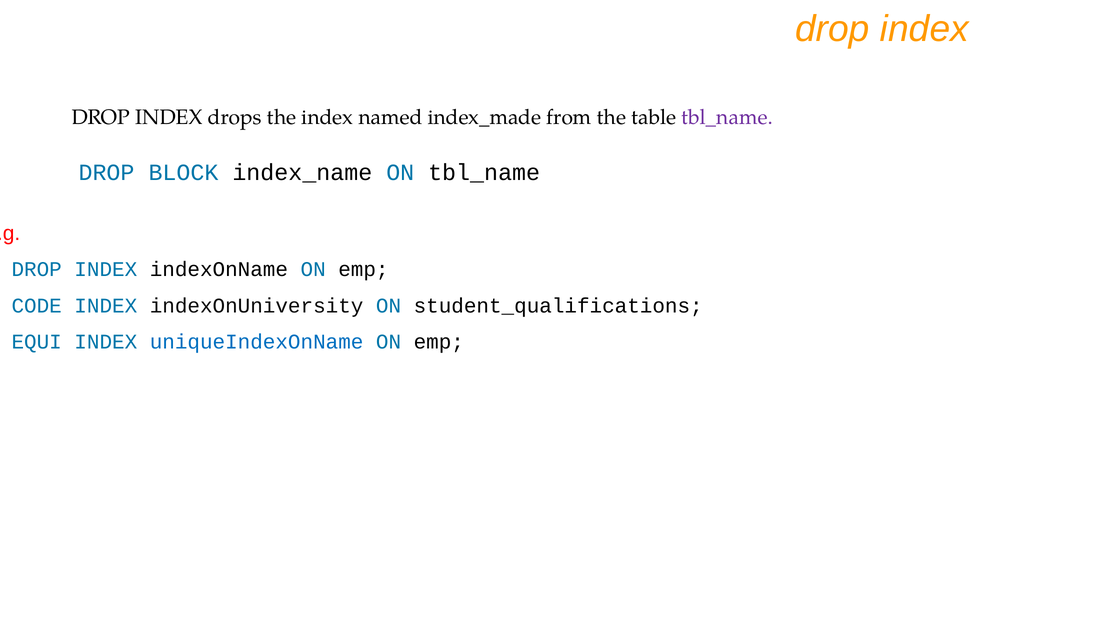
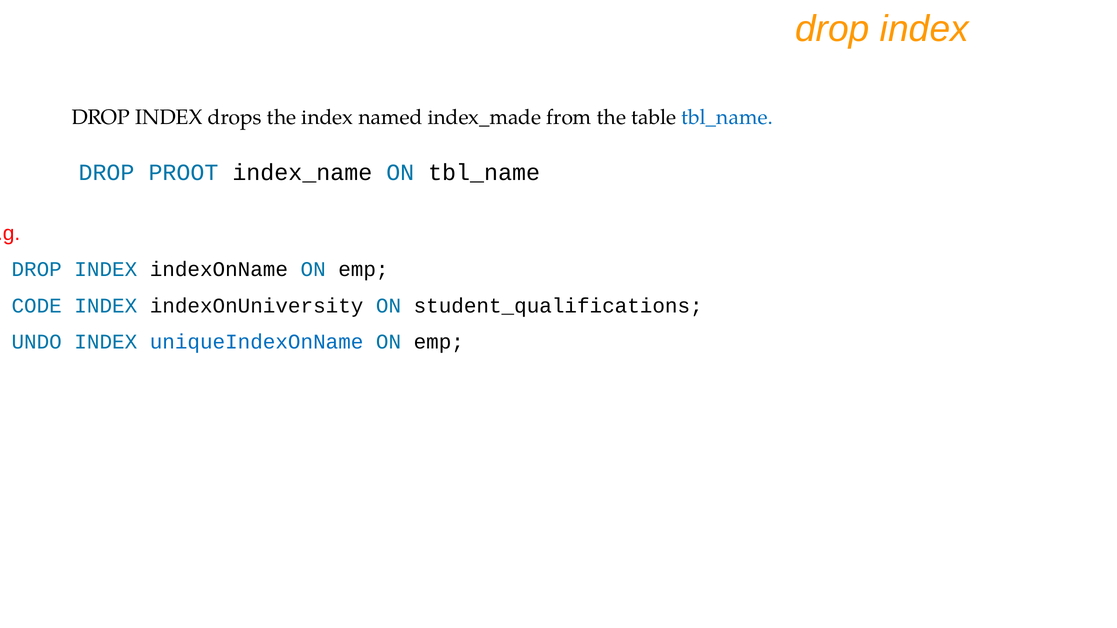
tbl_name colour: purple -> blue (727, 117)
BLOCK: BLOCK -> PROOT (183, 173)
EQUI: EQUI -> UNDO (37, 342)
